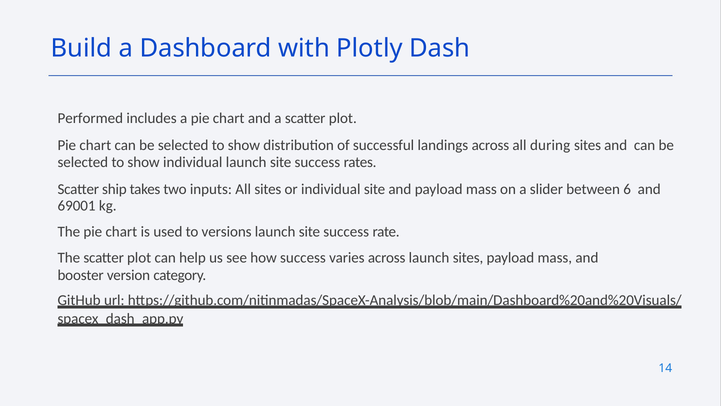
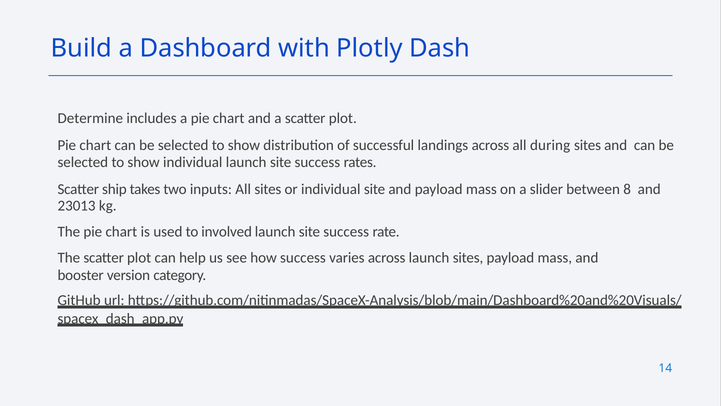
Performed: Performed -> Determine (90, 118)
6: 6 -> 8 (627, 189)
69001: 69001 -> 23013 (77, 206)
versions: versions -> involved (227, 232)
